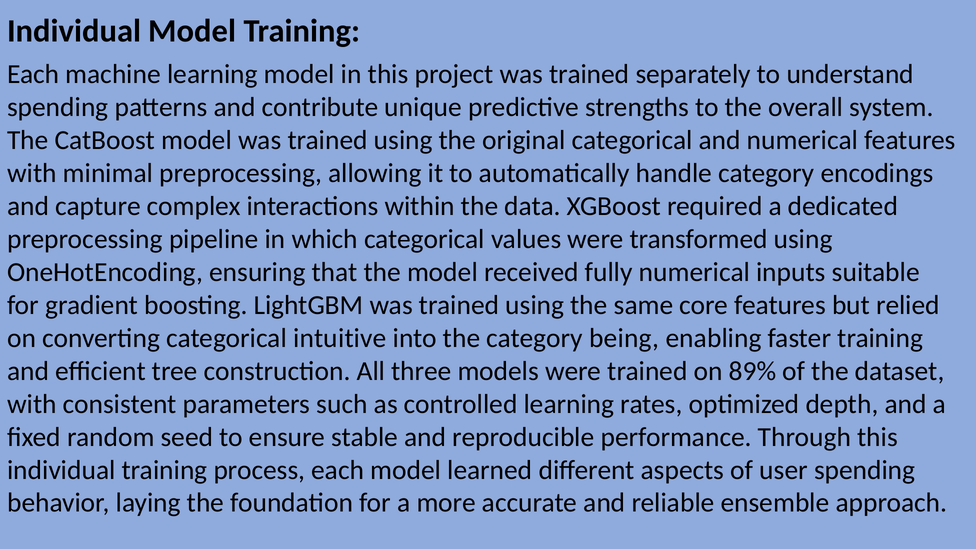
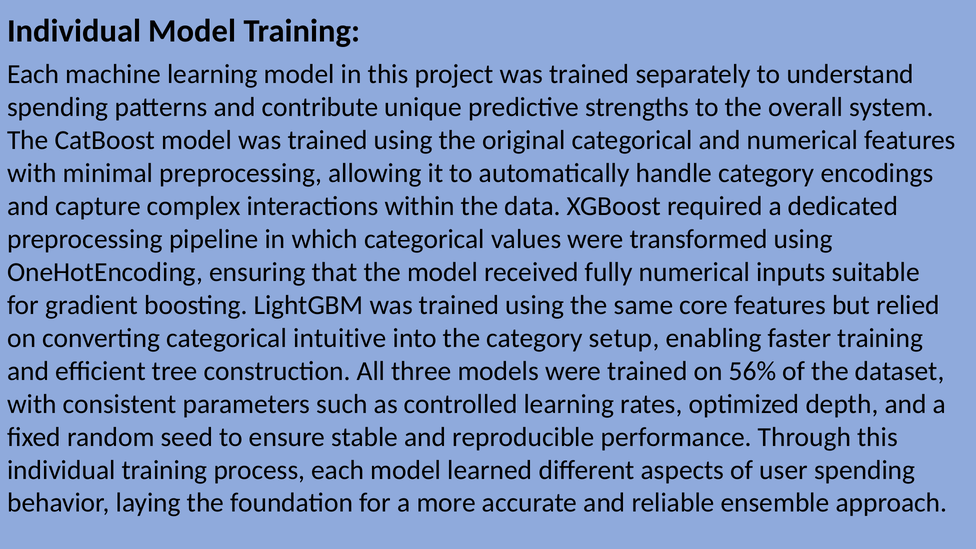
being: being -> setup (624, 338)
89%: 89% -> 56% (753, 371)
